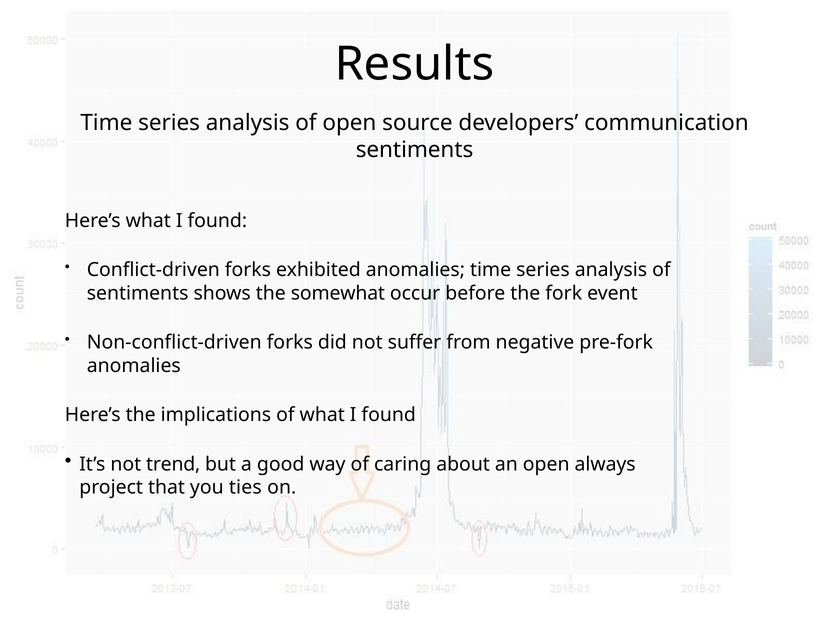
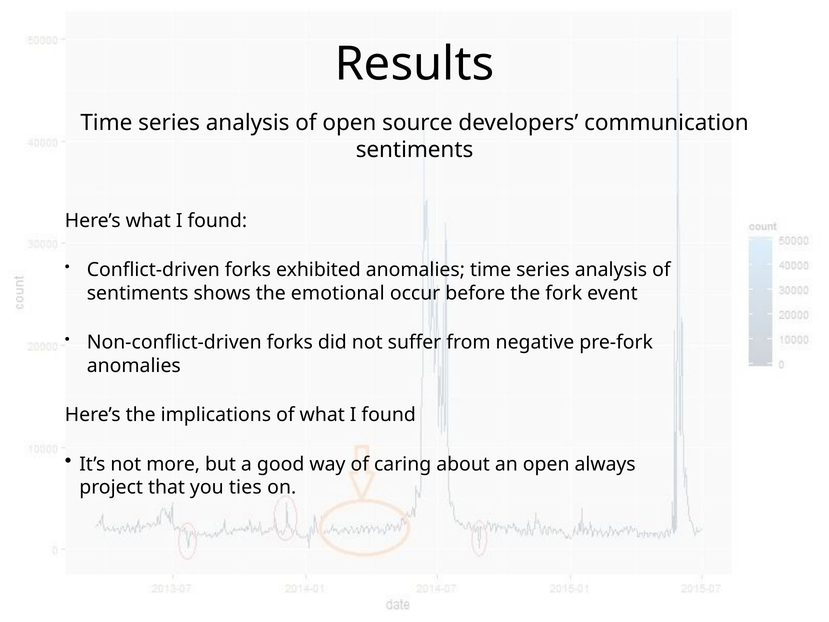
somewhat: somewhat -> emotional (338, 293)
trend: trend -> more (173, 464)
